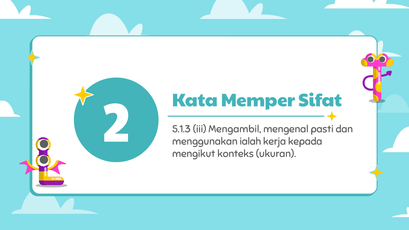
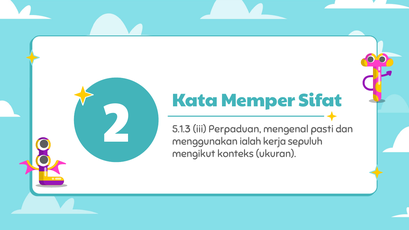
Mengambil: Mengambil -> Perpaduan (235, 129)
kepada: kepada -> sepuluh (305, 141)
